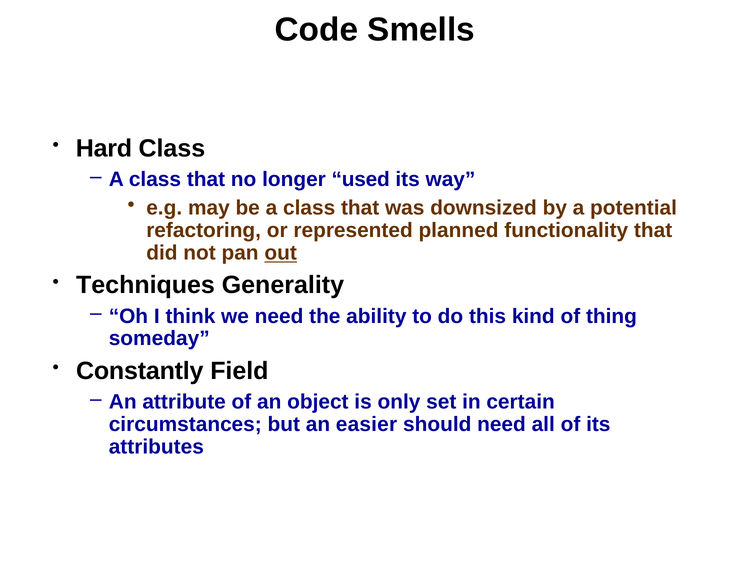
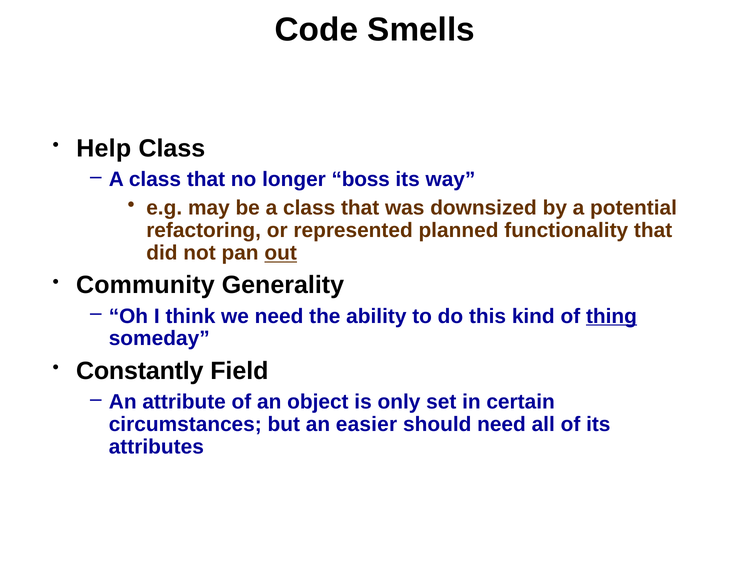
Hard: Hard -> Help (104, 148)
used: used -> boss (361, 179)
Techniques: Techniques -> Community (145, 285)
thing underline: none -> present (611, 316)
